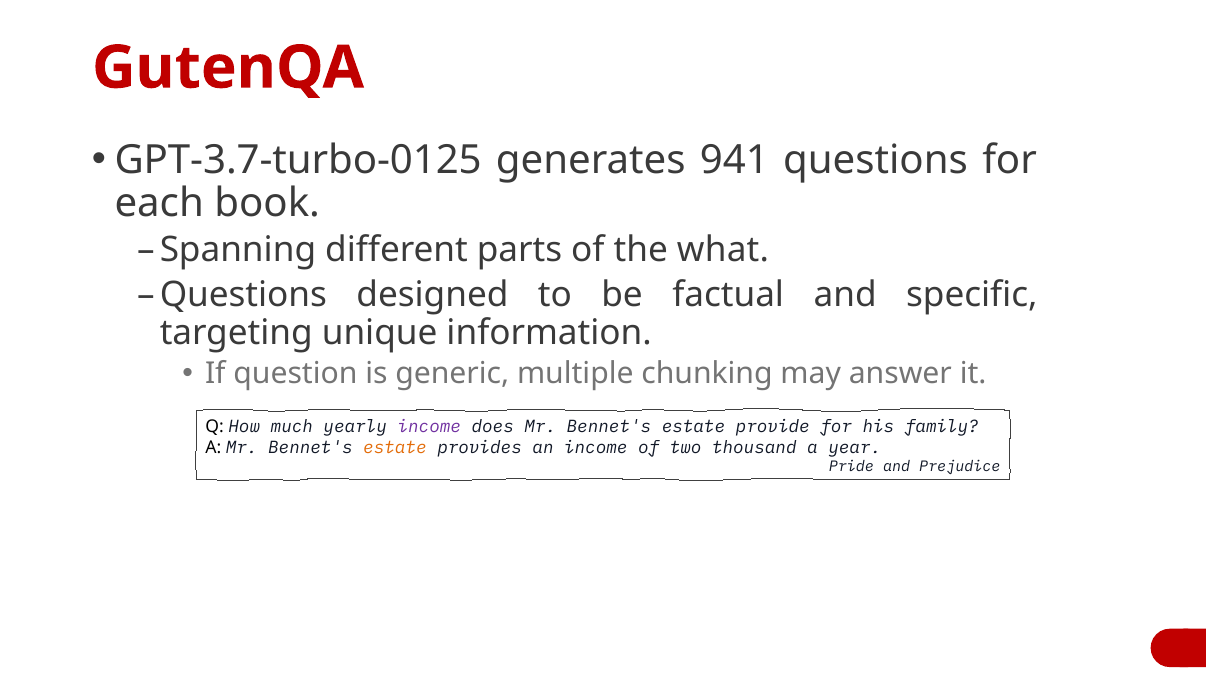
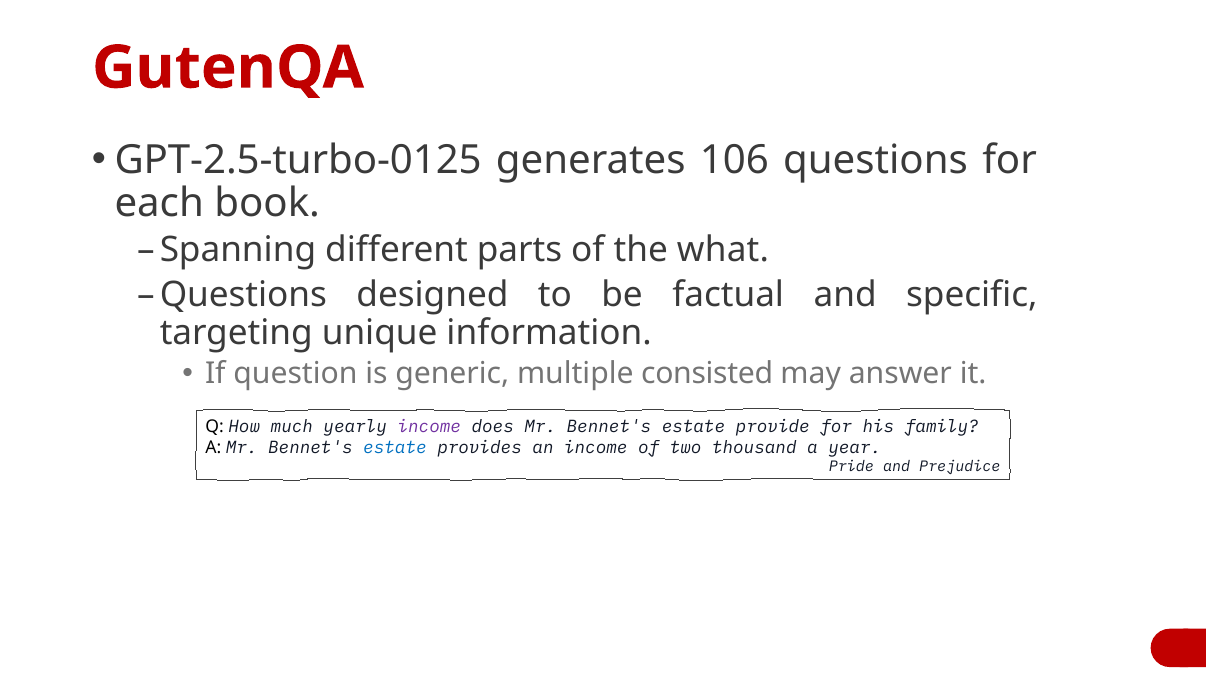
GPT-3.7-turbo-0125: GPT-3.7-turbo-0125 -> GPT-2.5-turbo-0125 (298, 160)
941: 941 -> 106 (734, 160)
chunking: chunking -> consisted (707, 374)
estate colour: orange -> blue (395, 448)
